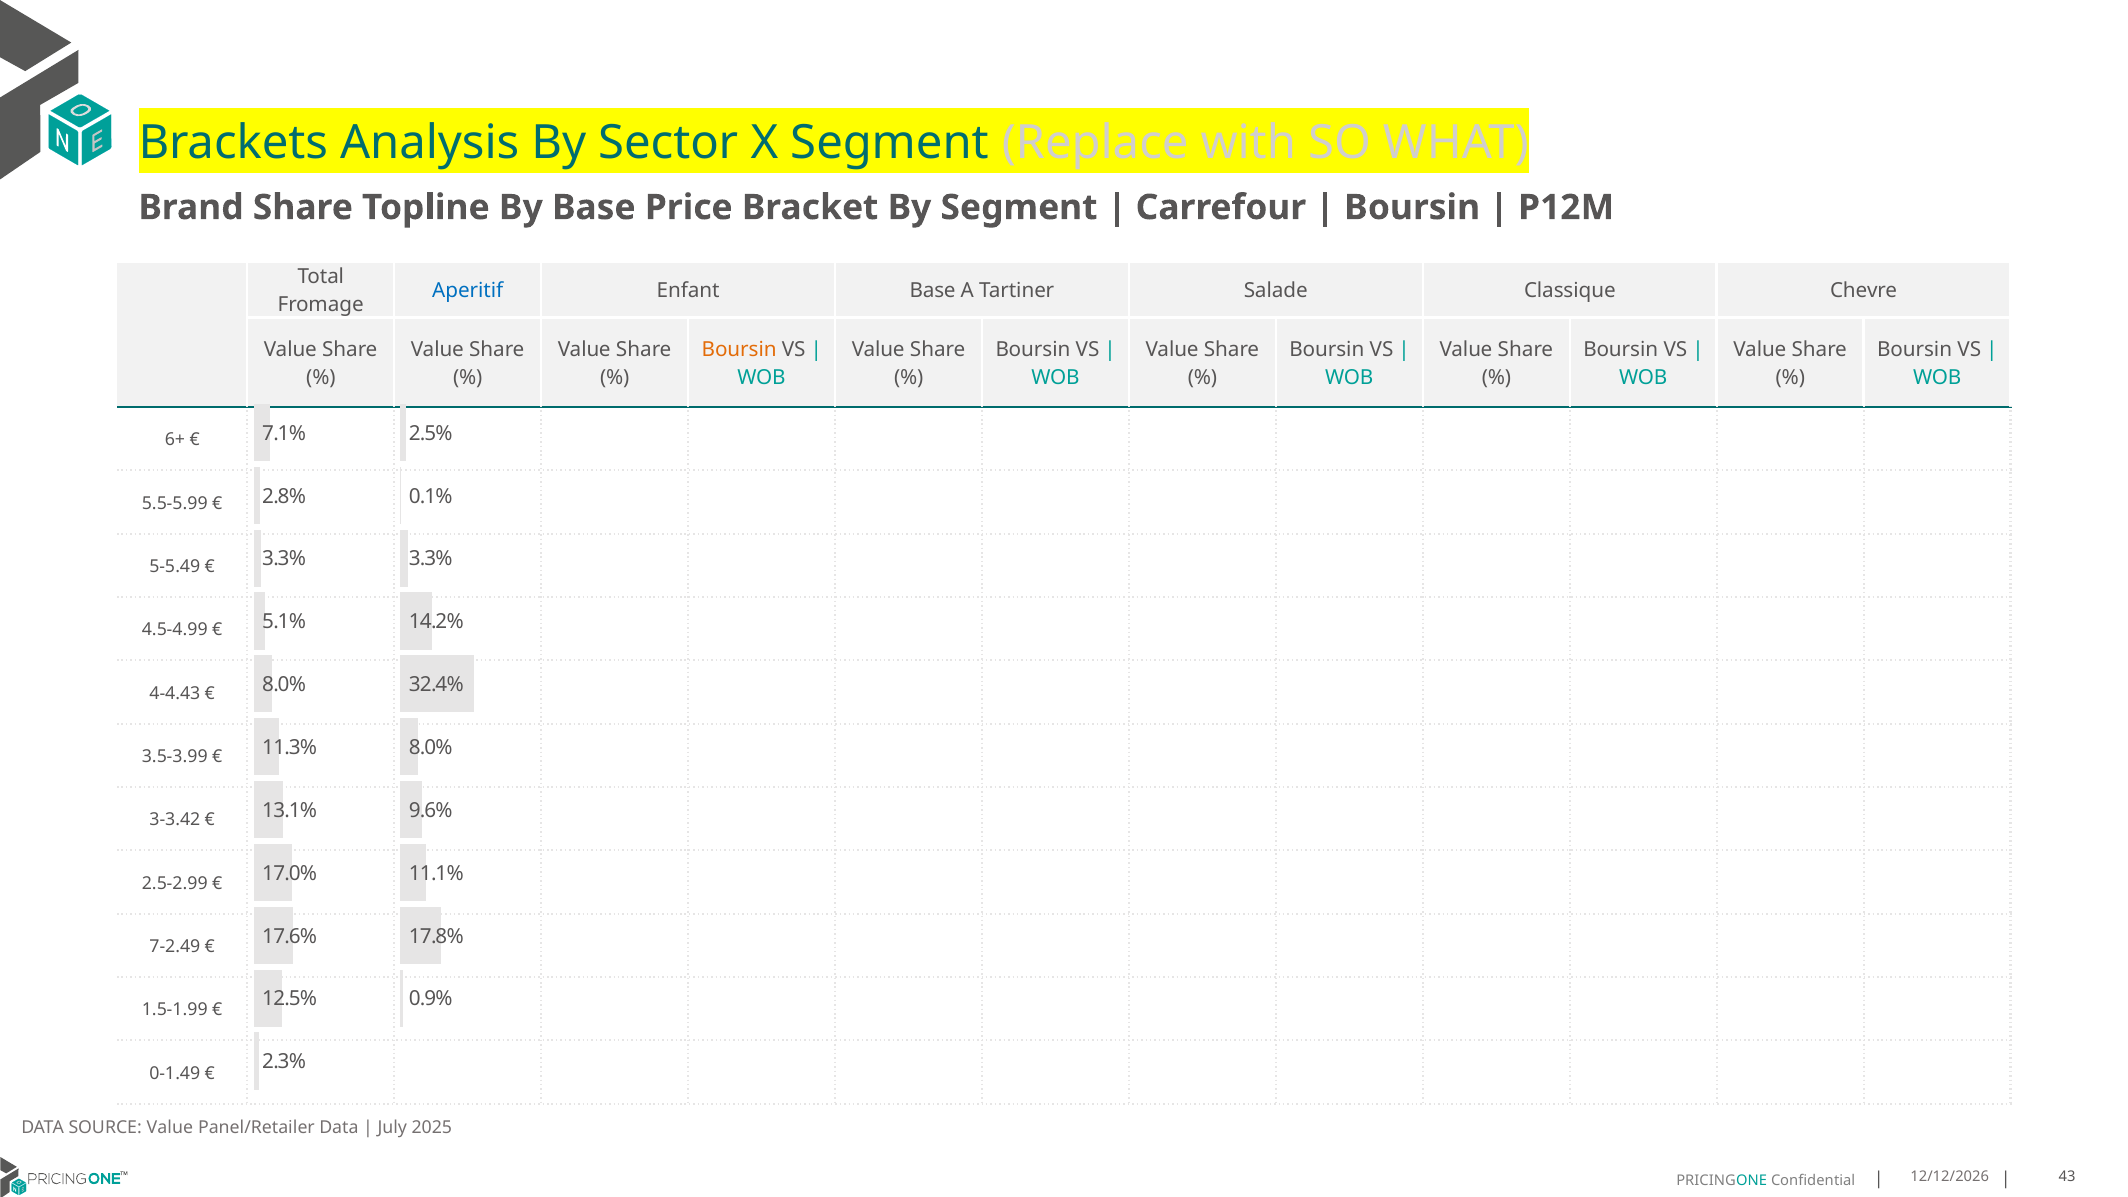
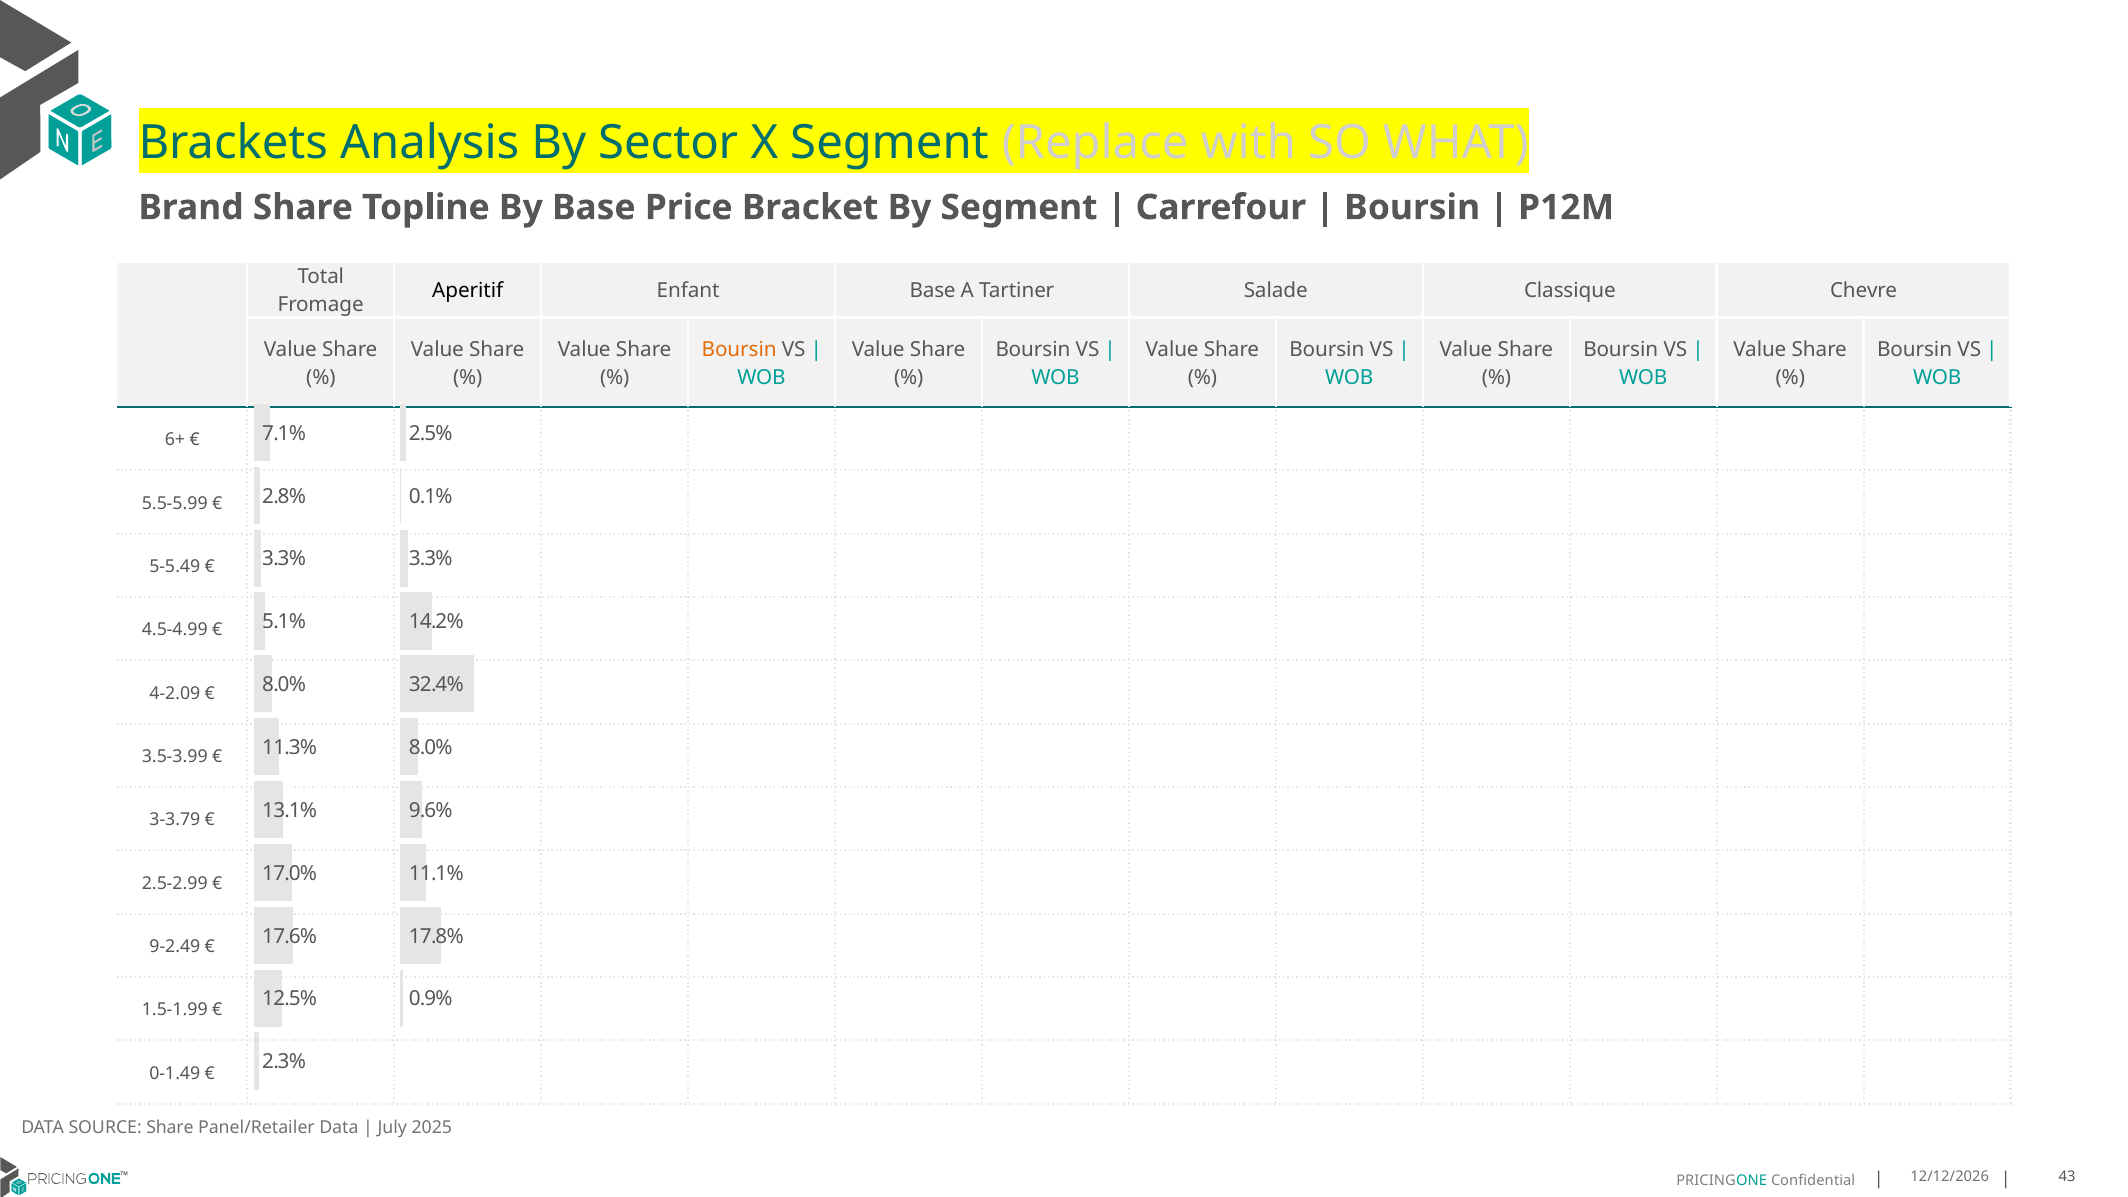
Aperitif colour: blue -> black (468, 291)
4-4.43: 4-4.43 -> 4-2.09 (175, 693)
3-3.42: 3-3.42 -> 3-3.79 (175, 820)
7-2.49: 7-2.49 -> 9-2.49 (175, 947)
SOURCE Value: Value -> Share (170, 1127)
